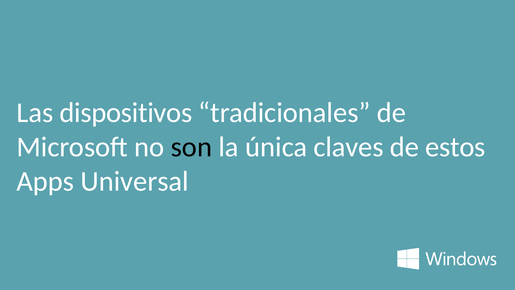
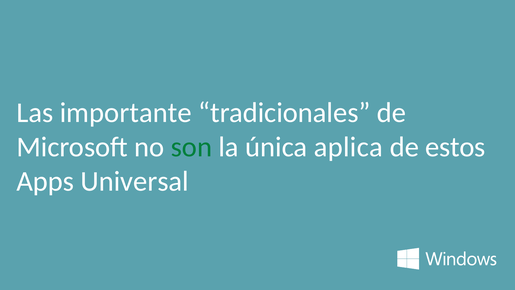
dispositivos: dispositivos -> importante (126, 113)
son colour: black -> green (191, 147)
claves: claves -> aplica (348, 147)
